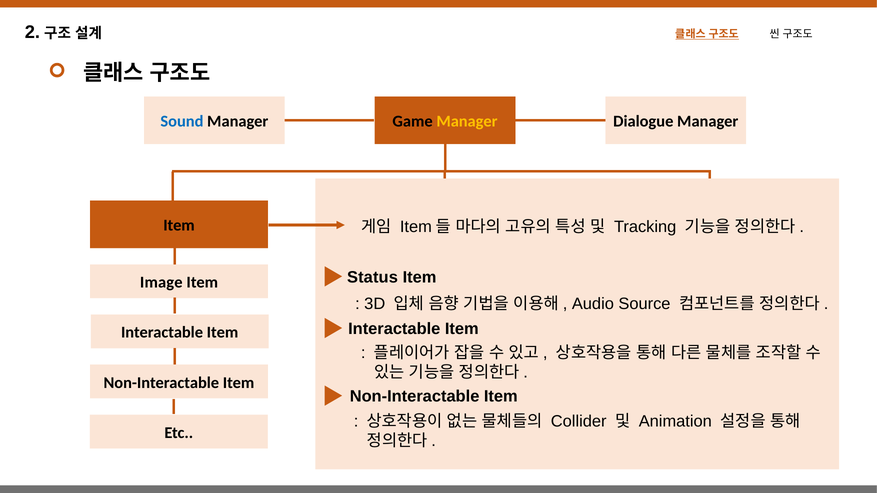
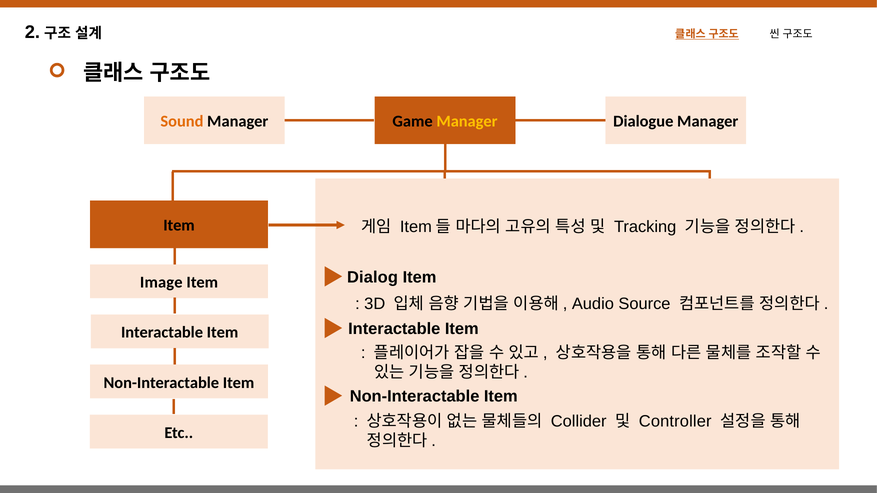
Sound colour: blue -> orange (182, 122)
Status: Status -> Dialog (372, 277)
Animation: Animation -> Controller (675, 422)
